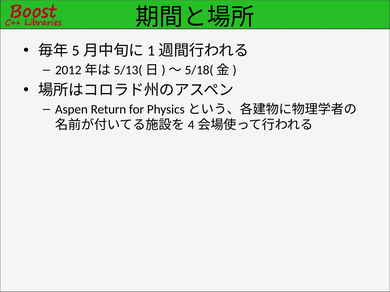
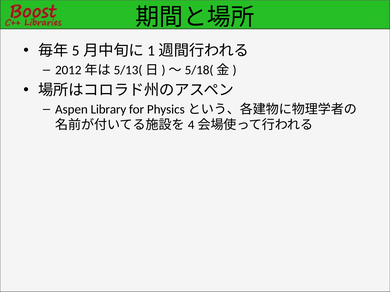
Return: Return -> Library (108, 110)
